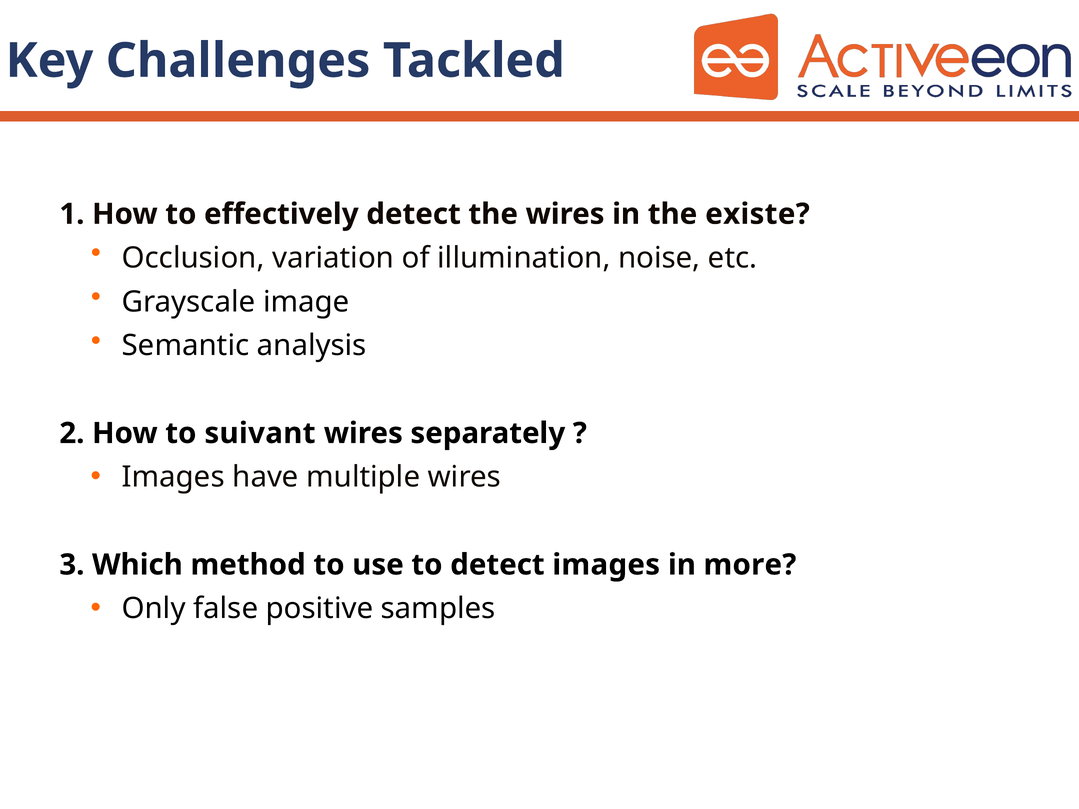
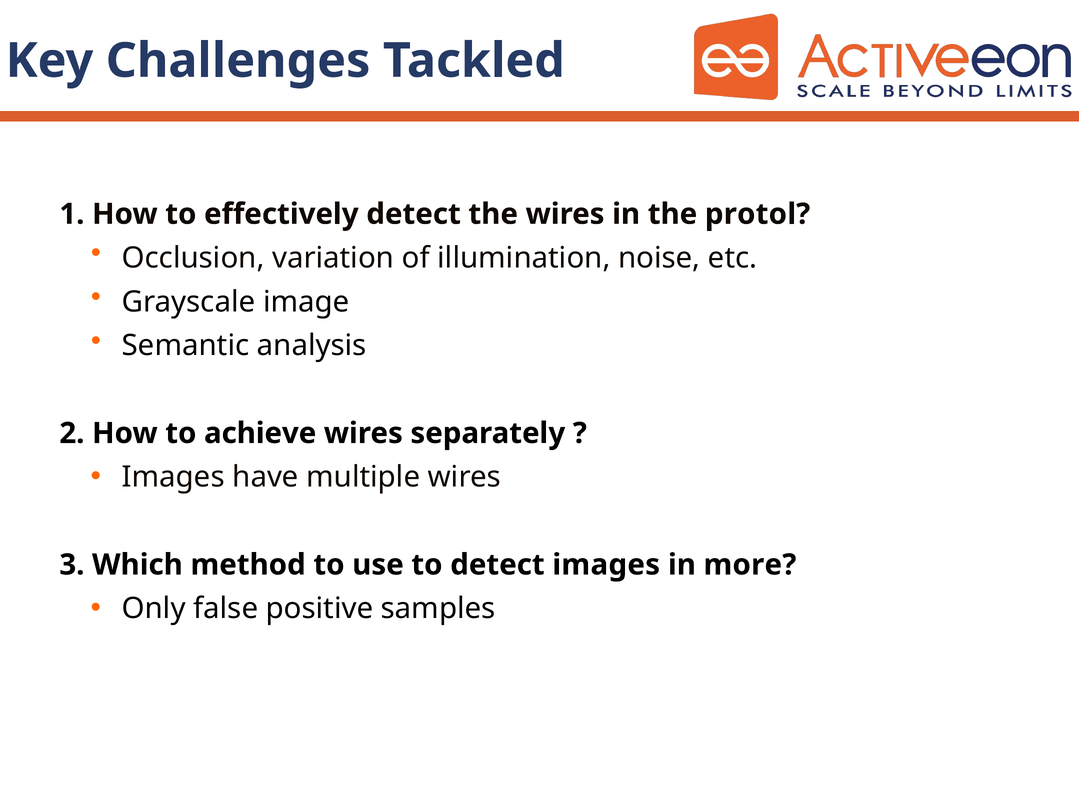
existe: existe -> protol (758, 214)
suivant: suivant -> achieve (260, 433)
